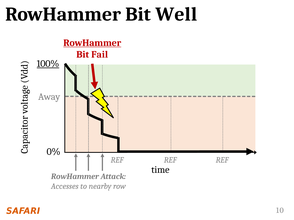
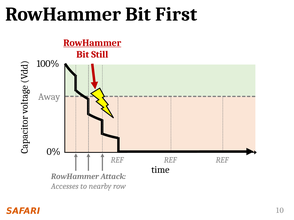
Well: Well -> First (176, 14)
Fail: Fail -> Still (100, 55)
100% underline: present -> none (48, 64)
